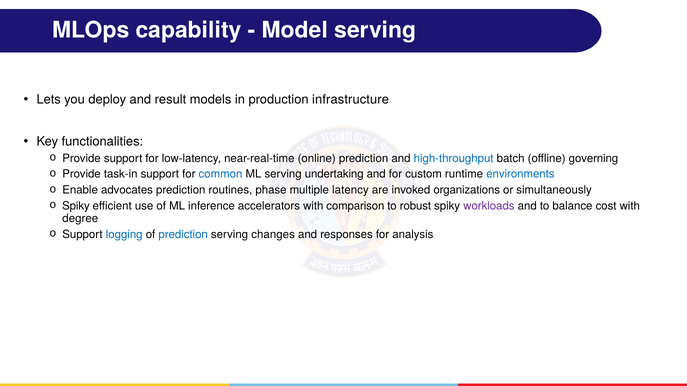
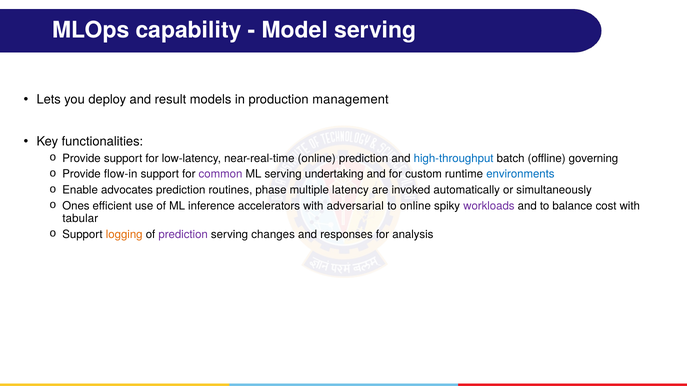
infrastructure: infrastructure -> management (351, 100)
task-in: task-in -> flow-in (121, 174)
common colour: blue -> purple (220, 174)
organizations: organizations -> automatically (467, 190)
Spiky: Spiky -> Ones (76, 206)
comparison: comparison -> adversarial (355, 206)
to robust: robust -> online (415, 206)
degree: degree -> tabular (80, 219)
logging colour: blue -> orange (124, 235)
prediction colour: blue -> purple (183, 235)
